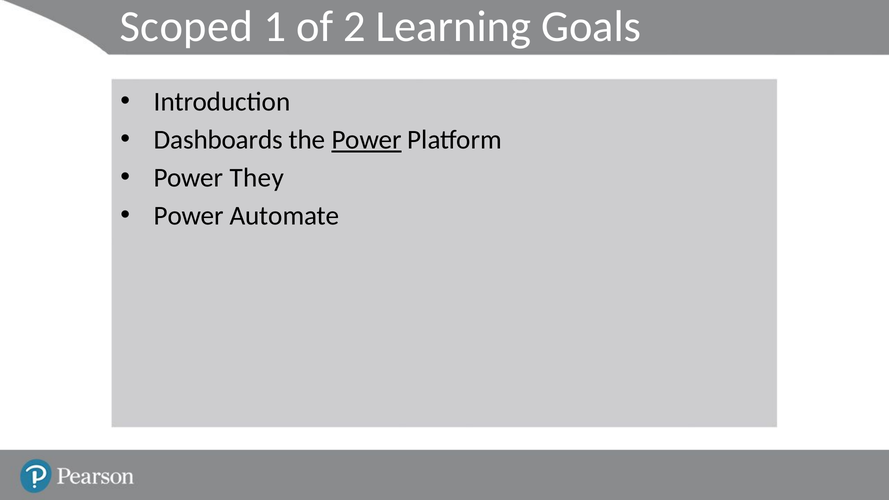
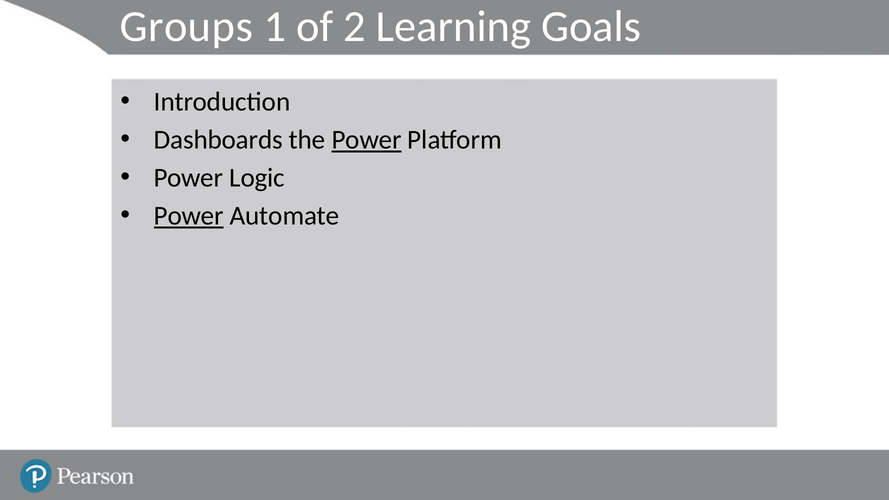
Scoped: Scoped -> Groups (186, 26)
They: They -> Logic (257, 178)
Power underline: none -> present (189, 216)
